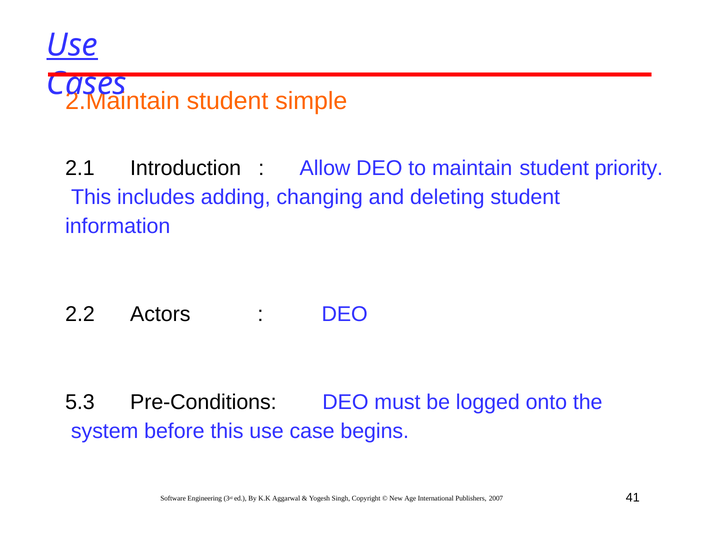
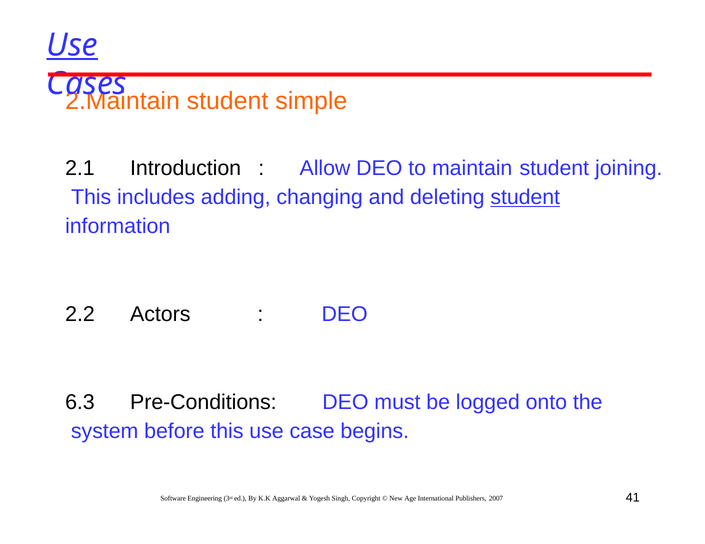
priority: priority -> joining (629, 168)
student underline: none -> present (525, 198)
5.3: 5.3 -> 6.3 (80, 403)
